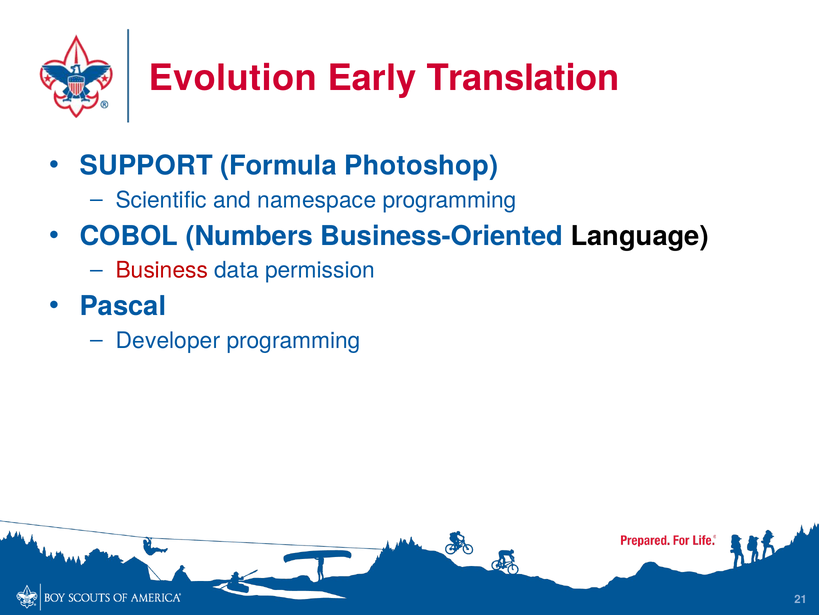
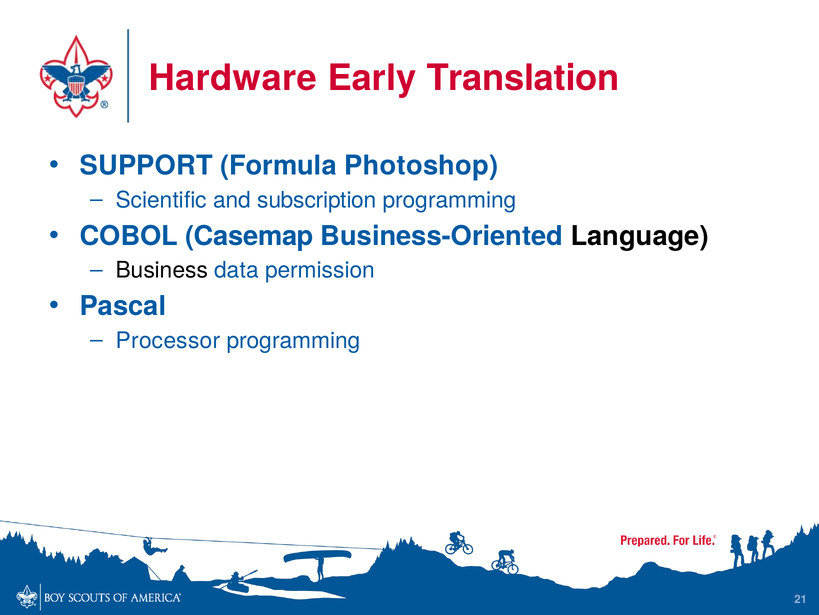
Evolution: Evolution -> Hardware (233, 78)
namespace: namespace -> subscription (317, 200)
Numbers: Numbers -> Casemap (249, 236)
Business colour: red -> black (162, 270)
Developer: Developer -> Processor (168, 340)
